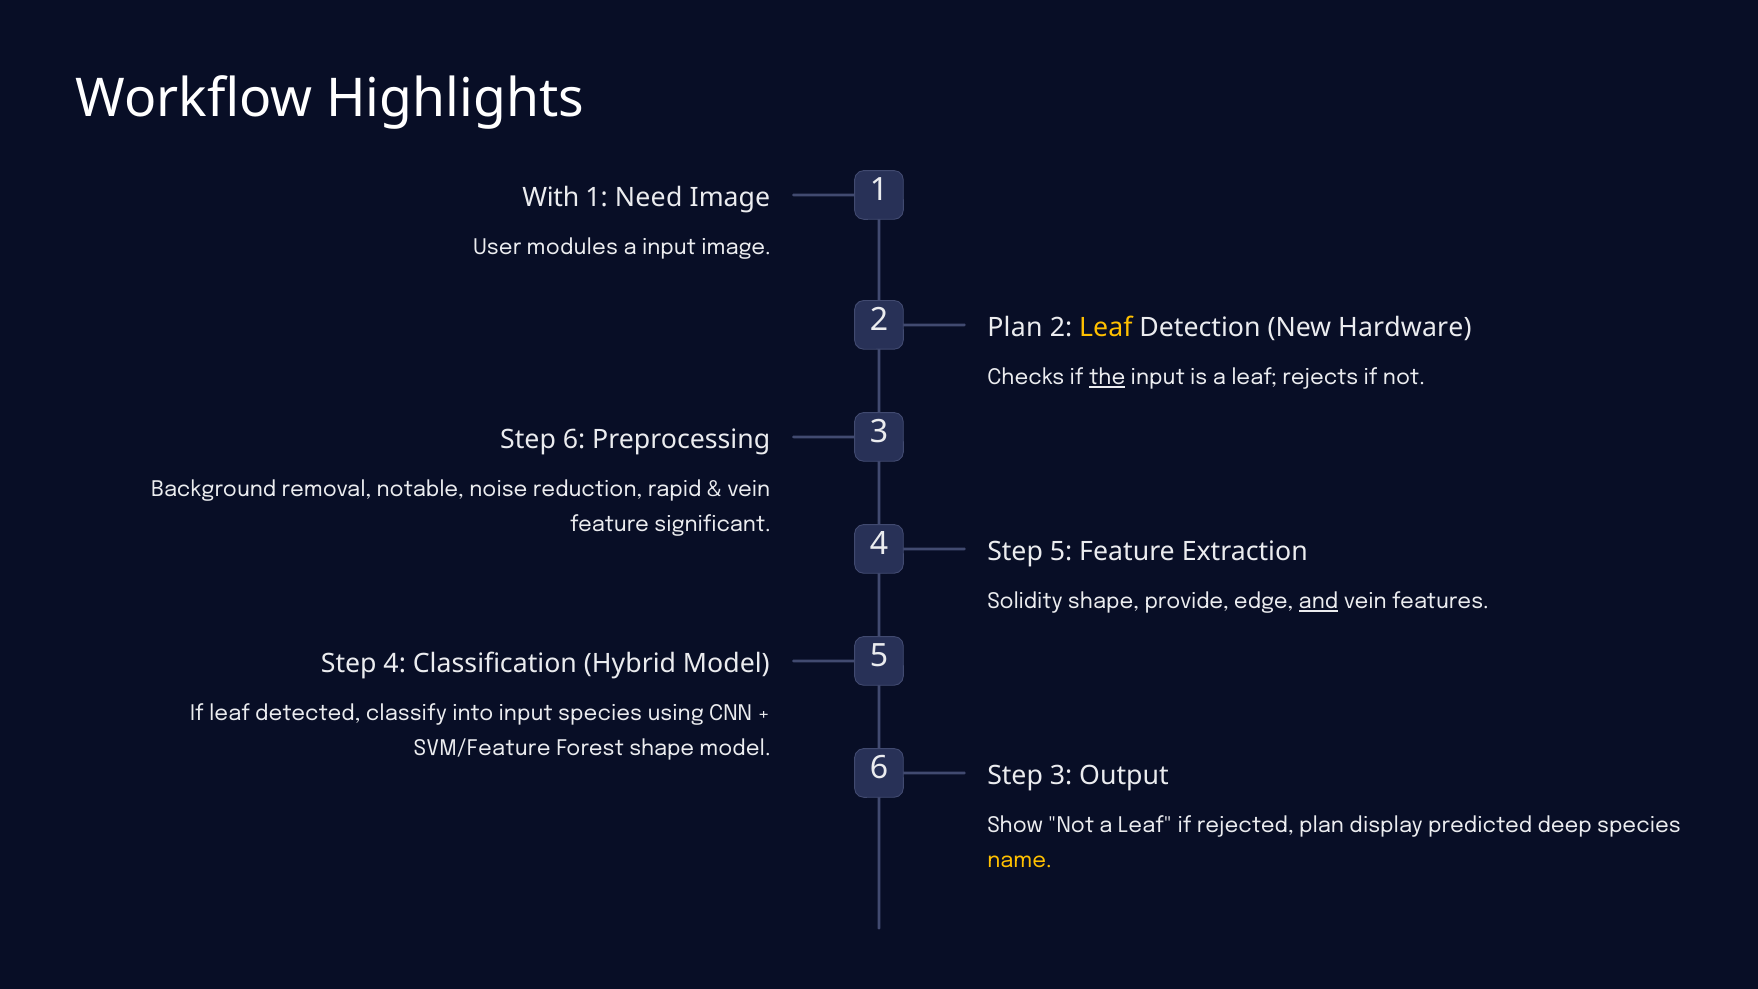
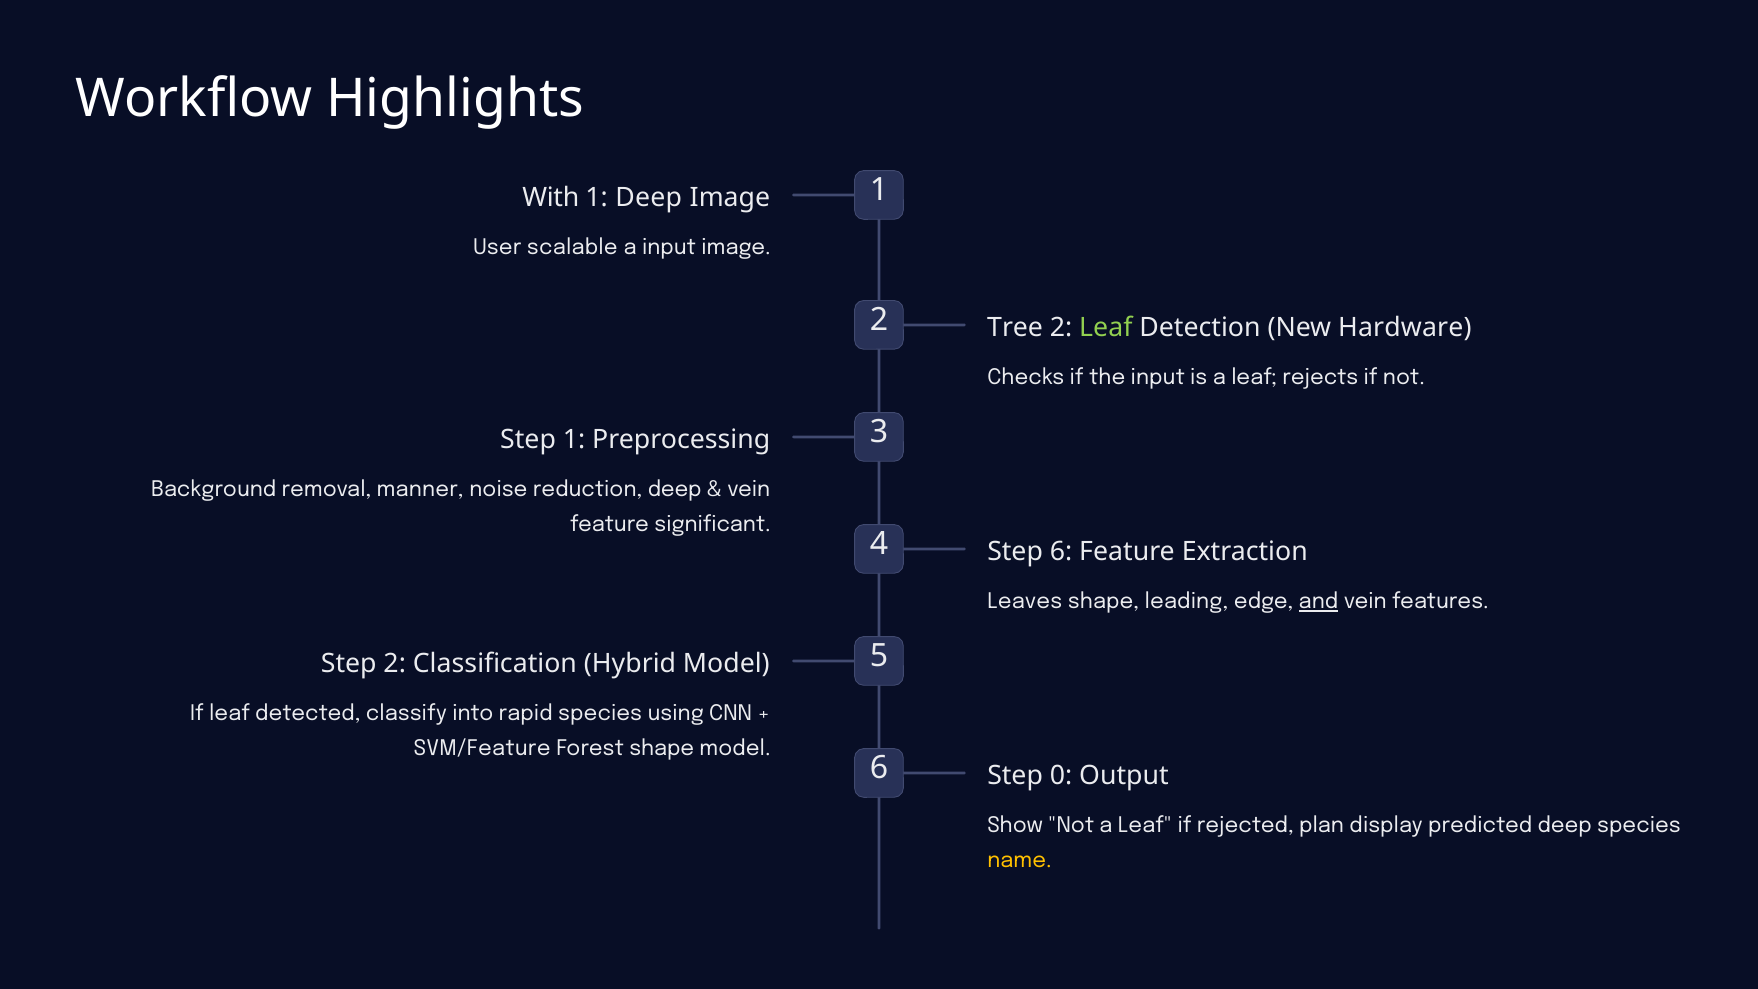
1 Need: Need -> Deep (649, 197)
modules: modules -> scalable (572, 248)
2 Plan: Plan -> Tree (1015, 327)
Leaf colour: yellow -> light green (1106, 327)
the underline: present -> none (1107, 378)
Step 6: 6 -> 1 (574, 439)
notable: notable -> manner (420, 490)
reduction rapid: rapid -> deep (675, 490)
Step 5: 5 -> 6 (1061, 551)
Solidity: Solidity -> Leaves (1025, 602)
provide: provide -> leading (1187, 602)
Step 4: 4 -> 2 (395, 663)
into input: input -> rapid (526, 714)
Step 3: 3 -> 0 (1061, 775)
